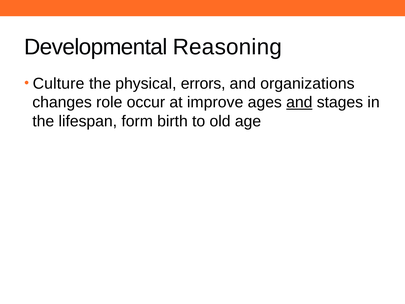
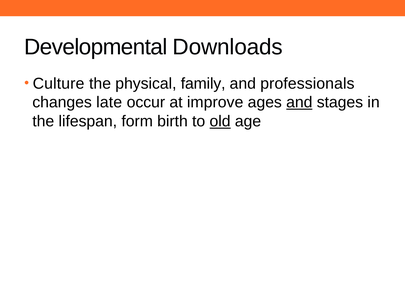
Reasoning: Reasoning -> Downloads (228, 47)
errors: errors -> family (203, 83)
organizations: organizations -> professionals (307, 83)
role: role -> late (109, 102)
old underline: none -> present (220, 121)
